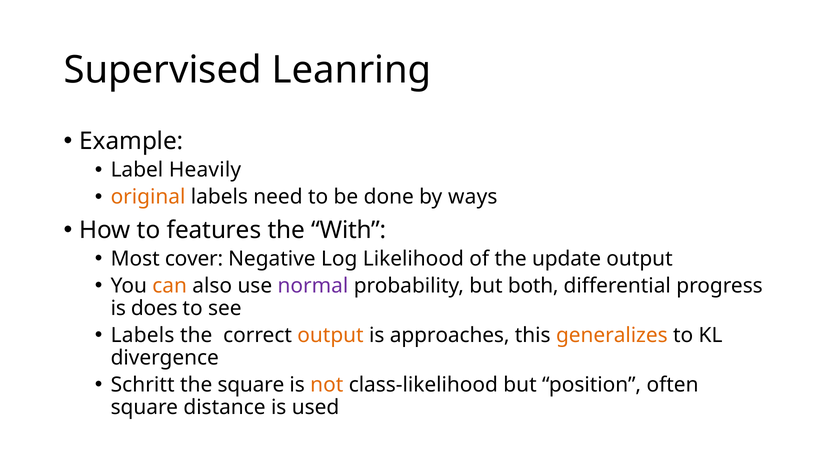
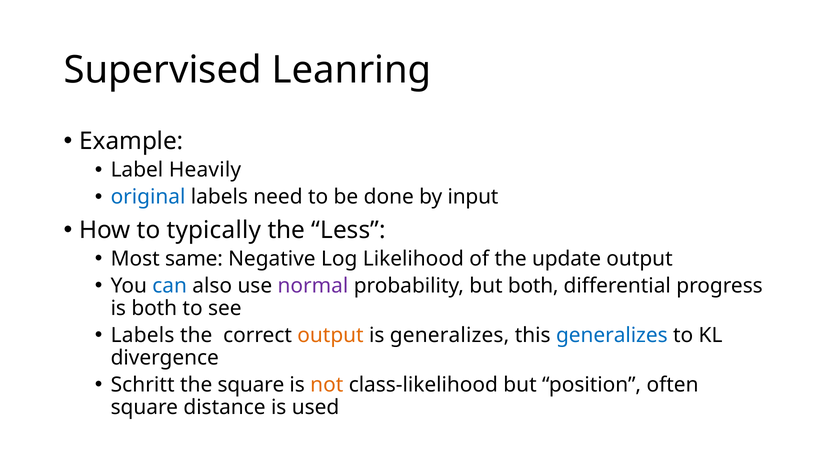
original colour: orange -> blue (148, 197)
ways: ways -> input (473, 197)
features: features -> typically (214, 230)
With: With -> Less (349, 230)
cover: cover -> same (194, 259)
can colour: orange -> blue (170, 286)
is does: does -> both (154, 308)
is approaches: approaches -> generalizes (450, 335)
generalizes colour: orange -> blue (612, 335)
